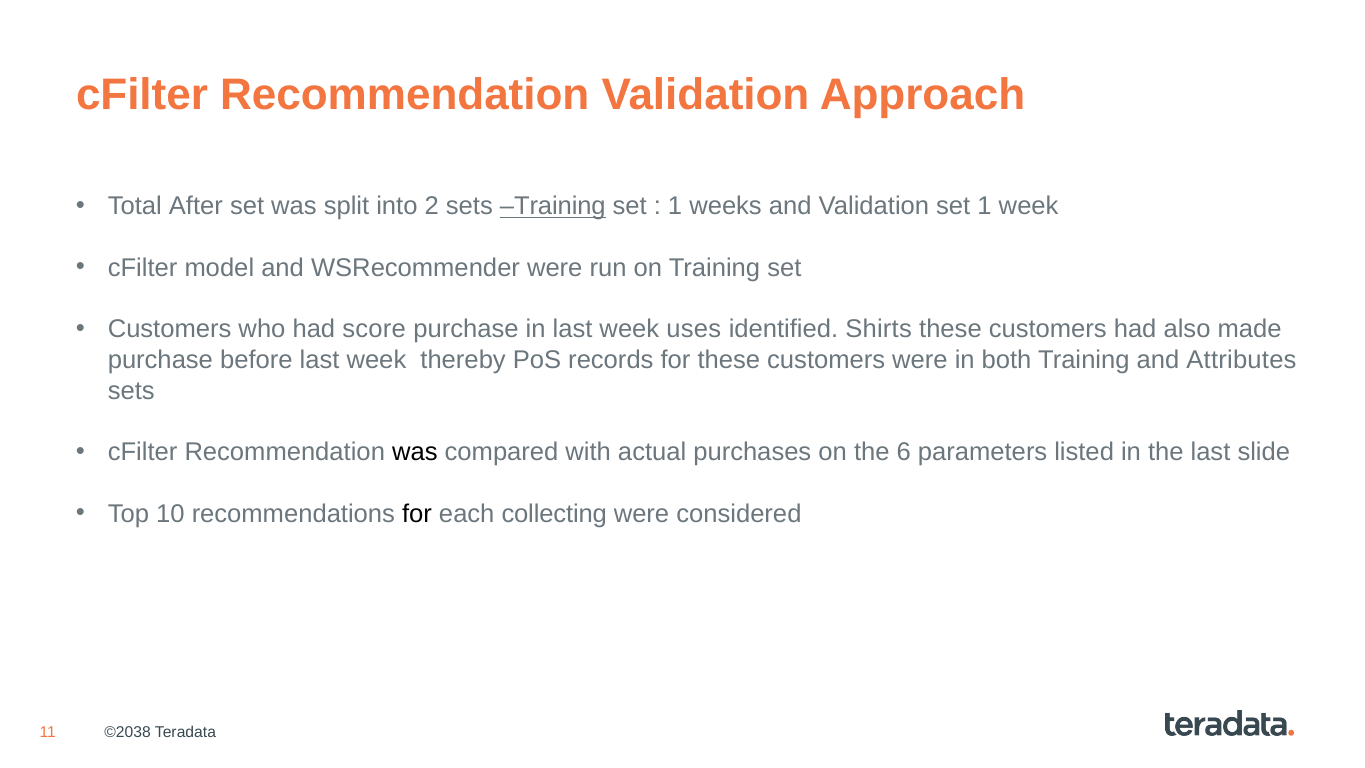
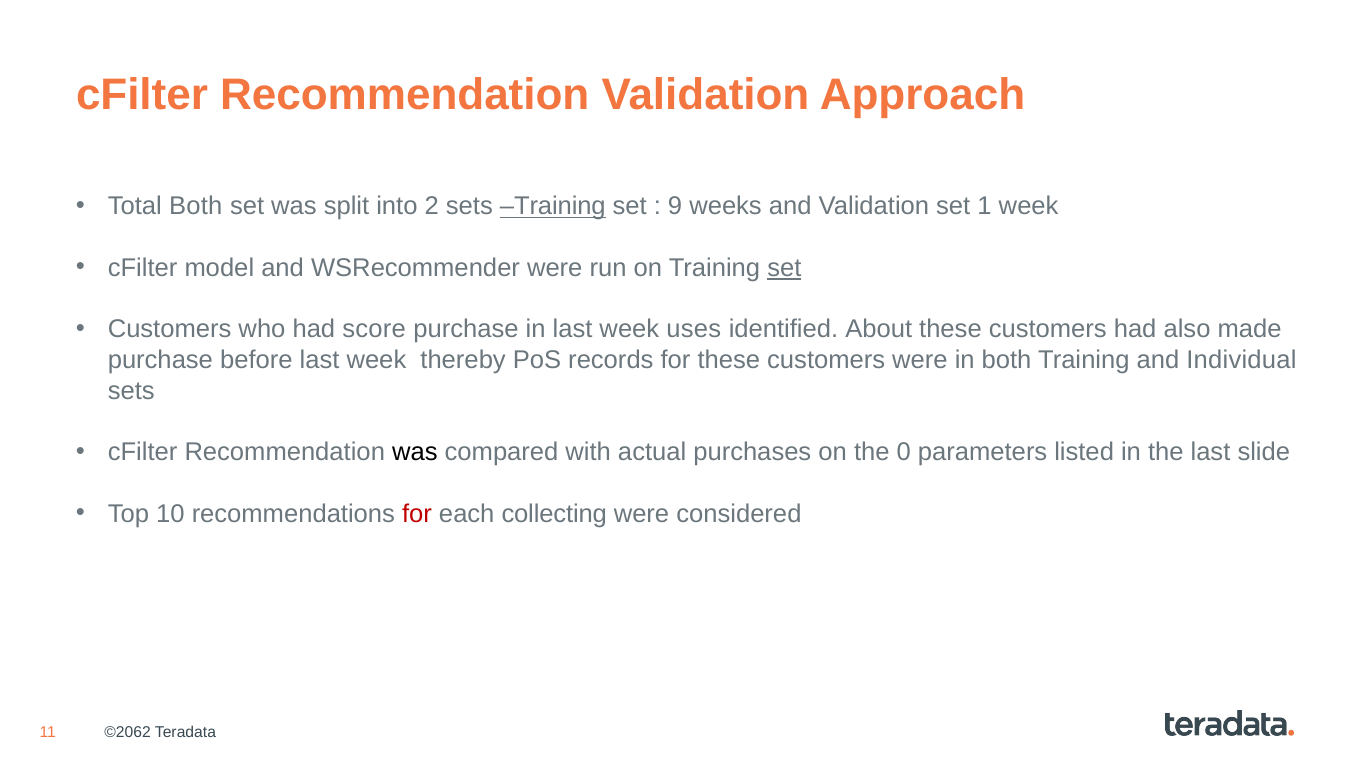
Total After: After -> Both (196, 206)
1: 1 -> 9 (675, 206)
set underline: none -> present (784, 268)
Shirts: Shirts -> About (879, 329)
Attributes: Attributes -> Individual (1241, 360)
6: 6 -> 0 (904, 452)
for colour: black -> red (417, 514)
©2038: ©2038 -> ©2062 (128, 732)
